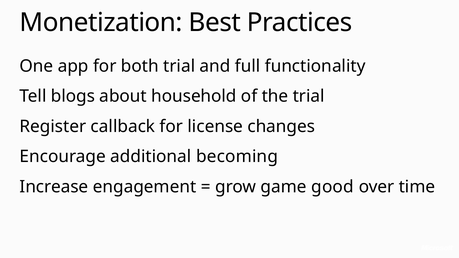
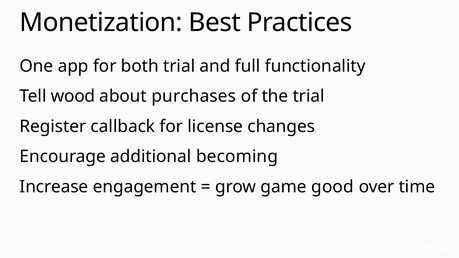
blogs: blogs -> wood (73, 96)
household: household -> purchases (194, 96)
